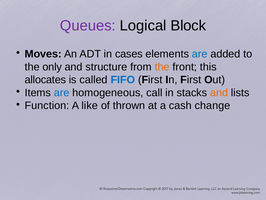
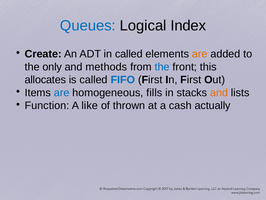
Queues colour: purple -> blue (88, 26)
Block: Block -> Index (188, 26)
Moves: Moves -> Create (43, 54)
in cases: cases -> called (129, 54)
are colour: blue -> orange (200, 54)
structure: structure -> methods (106, 67)
the colour: orange -> blue (162, 67)
call: call -> fills (154, 92)
change: change -> actually (213, 105)
